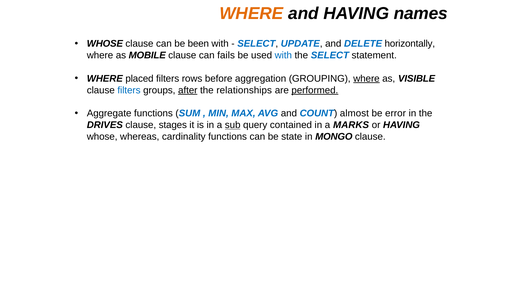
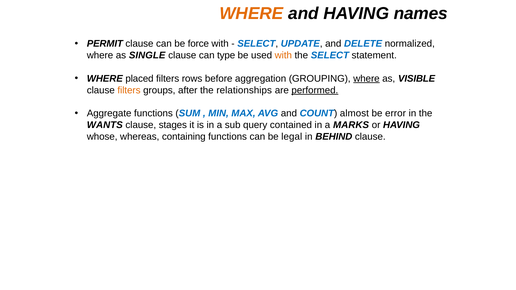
WHOSE: WHOSE -> PERMIT (105, 44)
been: been -> force (198, 44)
horizontally: horizontally -> normalized (410, 44)
MOBILE: MOBILE -> SINGLE (147, 55)
fails: fails -> type (226, 55)
with colour: blue -> orange (283, 55)
filters colour: blue -> orange (129, 90)
after underline: present -> none (188, 90)
DRIVES: DRIVES -> WANTS (105, 125)
sub underline: present -> none (233, 125)
cardinality: cardinality -> containing (184, 137)
state: state -> legal (292, 137)
MONGO: MONGO -> BEHIND (334, 137)
